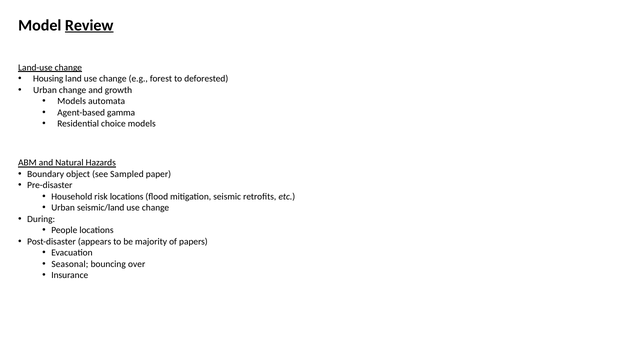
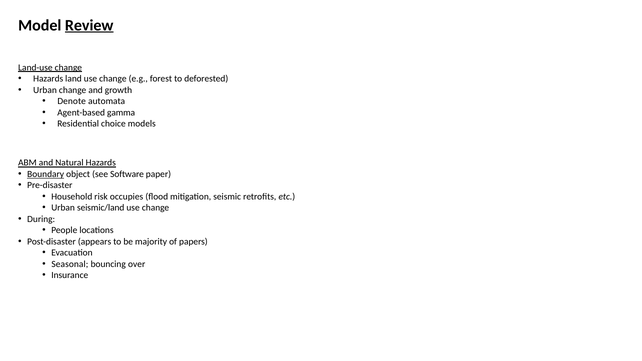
Housing: Housing -> Hazards (48, 79)
Models: Models -> Denote (72, 101)
Boundary underline: none -> present (46, 174)
Sampled: Sampled -> Software (127, 174)
risk locations: locations -> occupies (127, 197)
